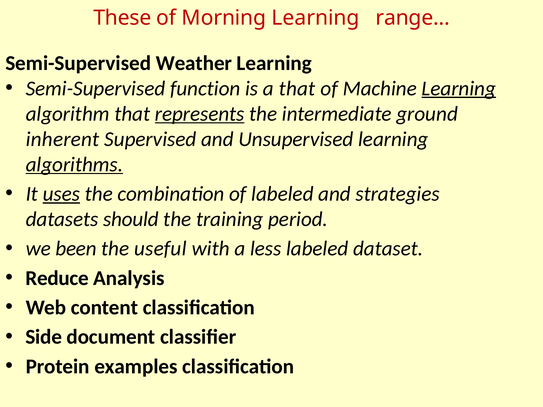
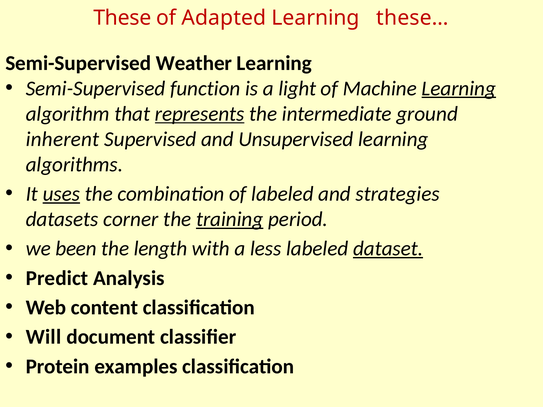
Morning: Morning -> Adapted (224, 18)
range…: range… -> these… (412, 18)
a that: that -> light (297, 88)
algorithms underline: present -> none (74, 165)
should: should -> corner (131, 219)
training underline: none -> present (230, 219)
useful: useful -> length (161, 249)
dataset underline: none -> present (388, 249)
Reduce: Reduce -> Predict (57, 278)
Side: Side -> Will (44, 337)
